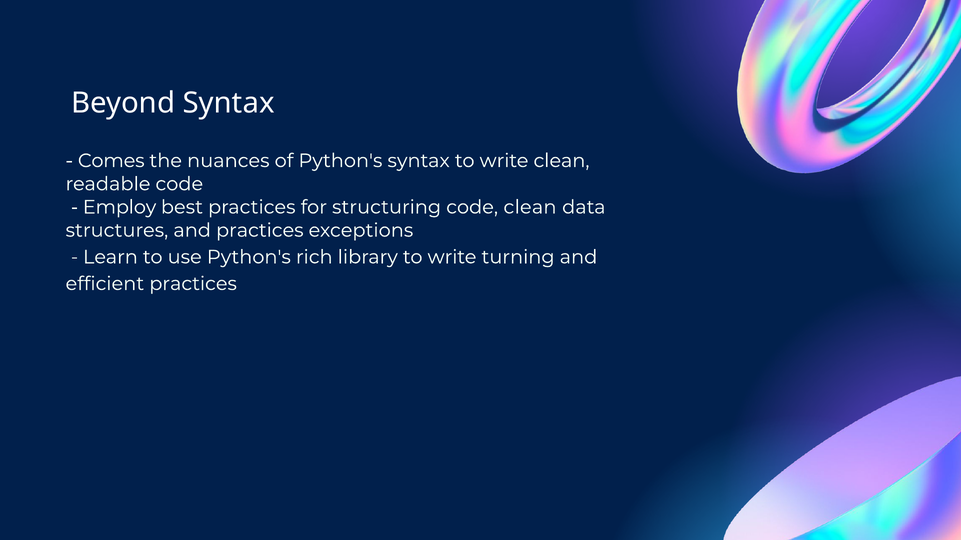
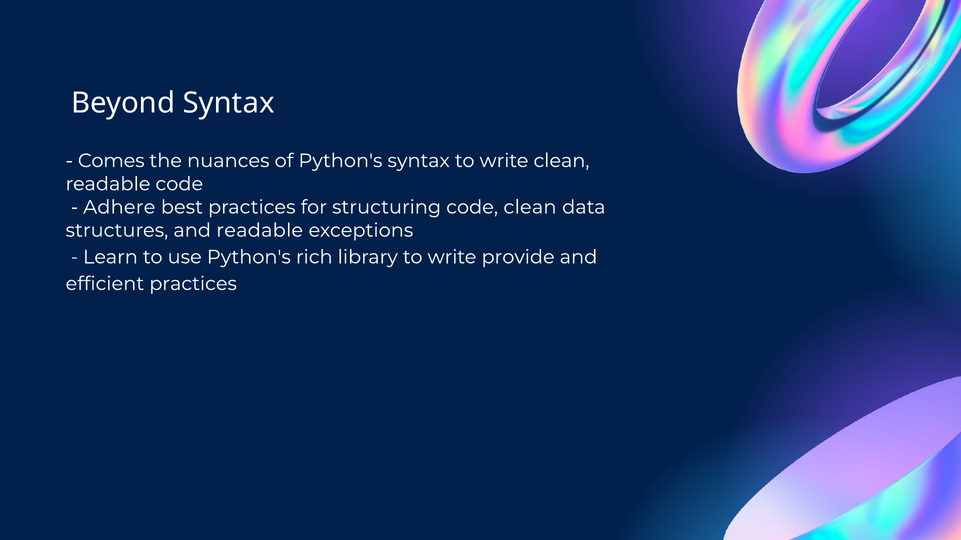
Employ: Employ -> Adhere (119, 207)
and practices: practices -> readable (260, 231)
turning: turning -> provide (518, 257)
